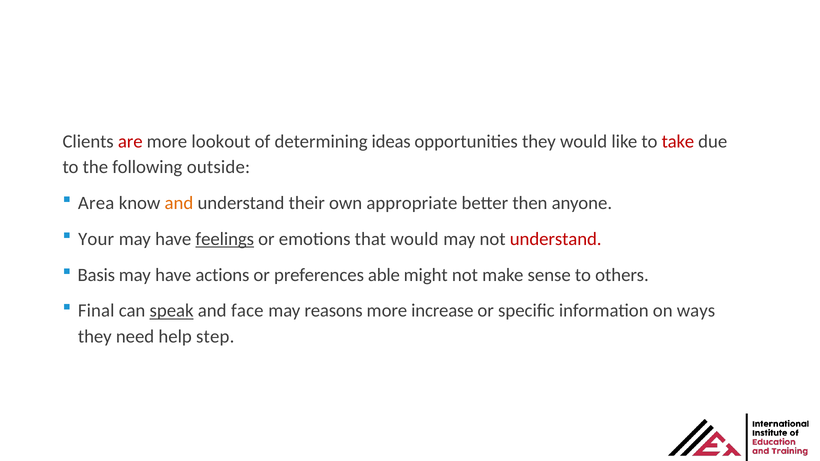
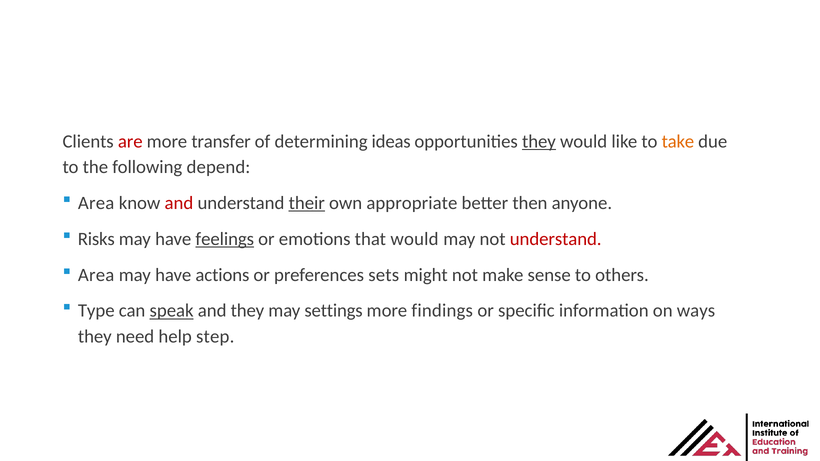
lookout: lookout -> transfer (221, 142)
they underline: none -> present (539, 142)
take colour: red -> orange (678, 142)
outside: outside -> depend (218, 167)
and colour: orange -> red (179, 203)
their underline: none -> present (307, 203)
Your: Your -> Risks (96, 239)
Basis: Basis -> Area (96, 275)
able: able -> sets (384, 275)
Final: Final -> Type (96, 311)
and face: face -> they (247, 311)
reasons: reasons -> settings (334, 311)
increase: increase -> findings (442, 311)
